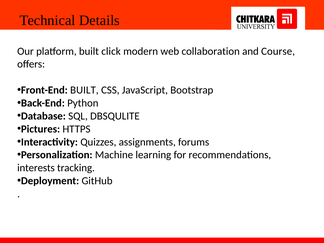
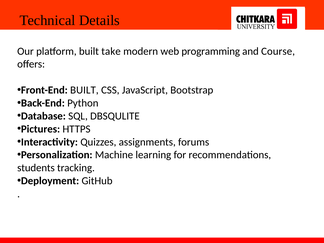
click: click -> take (111, 51)
collaboration: collaboration -> programming (211, 51)
interests: interests -> students (36, 168)
